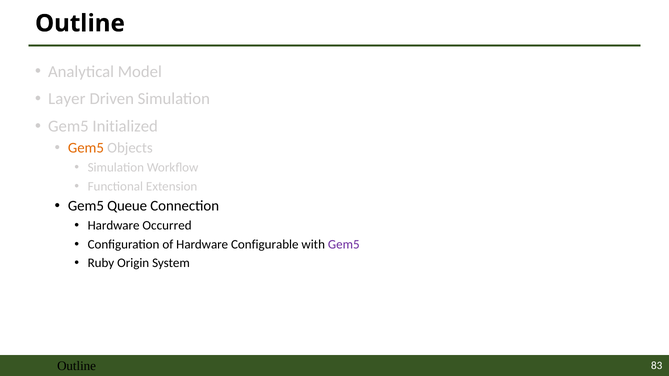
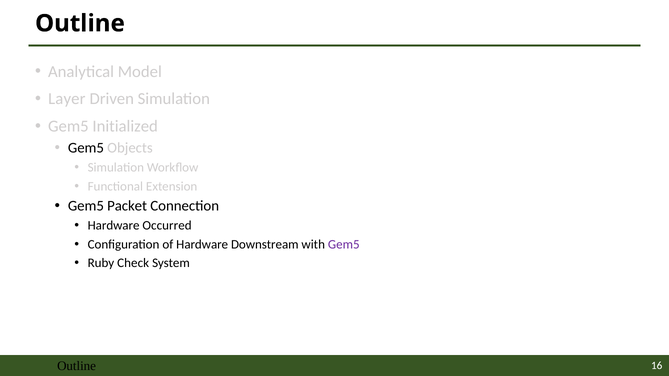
Gem5 colour: orange -> black (86, 148)
Queue: Queue -> Packet (127, 206)
Configurable: Configurable -> Downstream (265, 244)
Origin: Origin -> Check (133, 263)
83: 83 -> 16 (657, 366)
